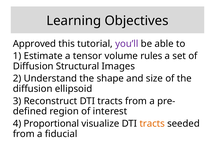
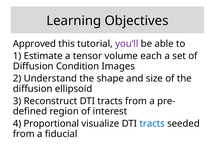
rules: rules -> each (151, 56)
Structural: Structural -> Condition (78, 66)
tracts colour: orange -> blue (152, 124)
